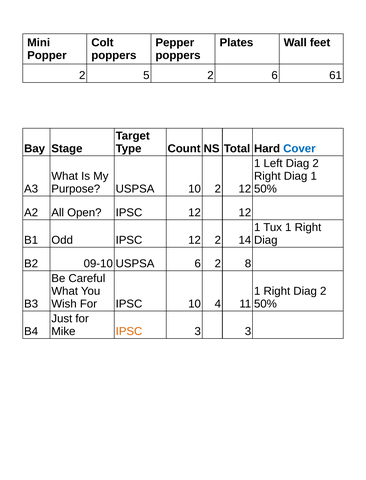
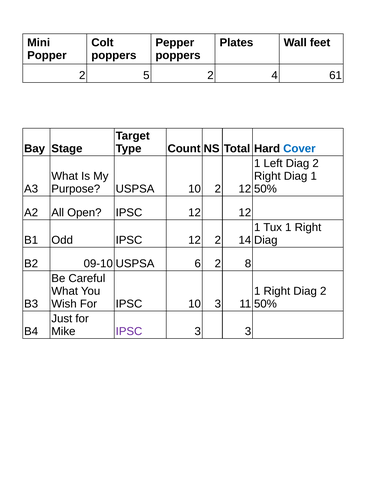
2 6: 6 -> 4 (275, 75)
10 4: 4 -> 3 (218, 304)
IPSC colour: orange -> purple (129, 332)
